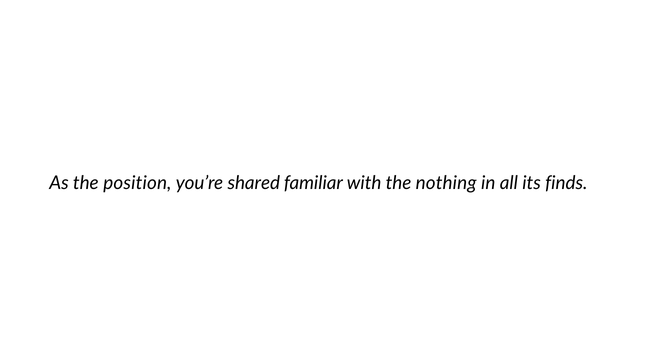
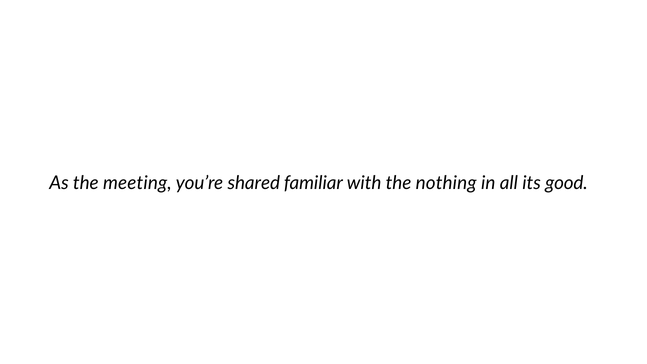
position: position -> meeting (137, 183)
finds: finds -> good (566, 183)
